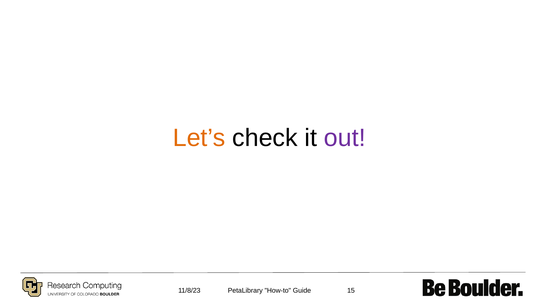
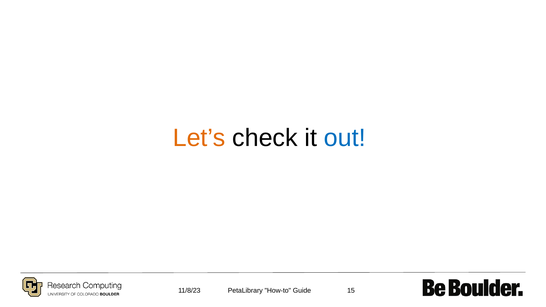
out colour: purple -> blue (345, 138)
